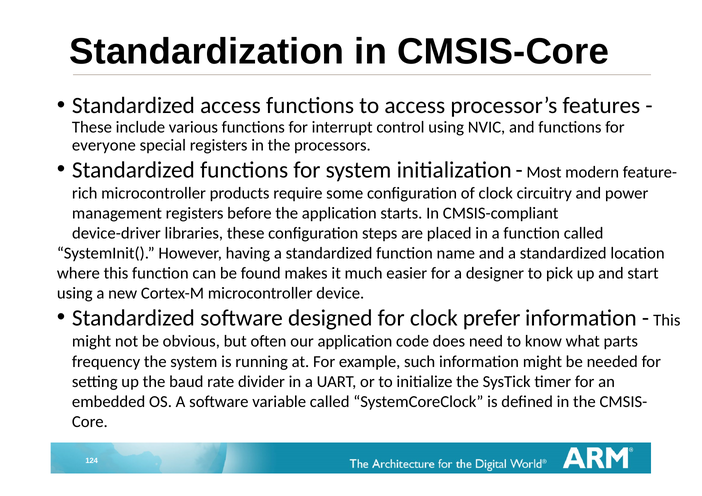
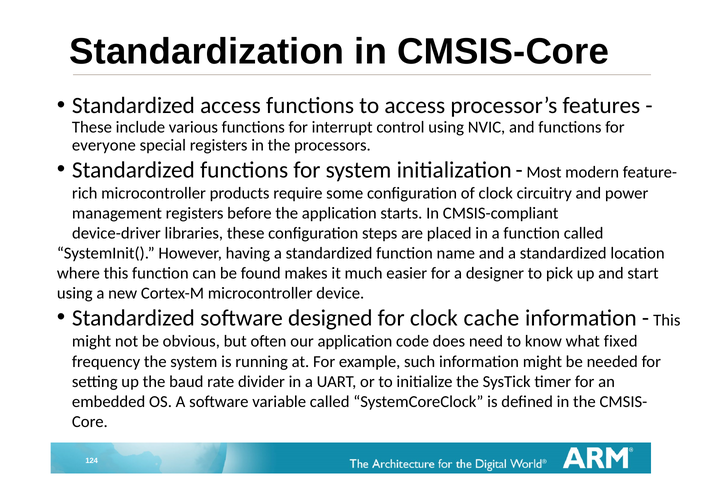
prefer: prefer -> cache (491, 318)
parts: parts -> fixed (621, 342)
